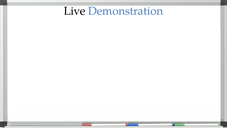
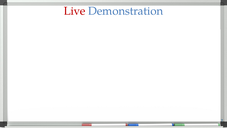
Live colour: black -> red (75, 11)
